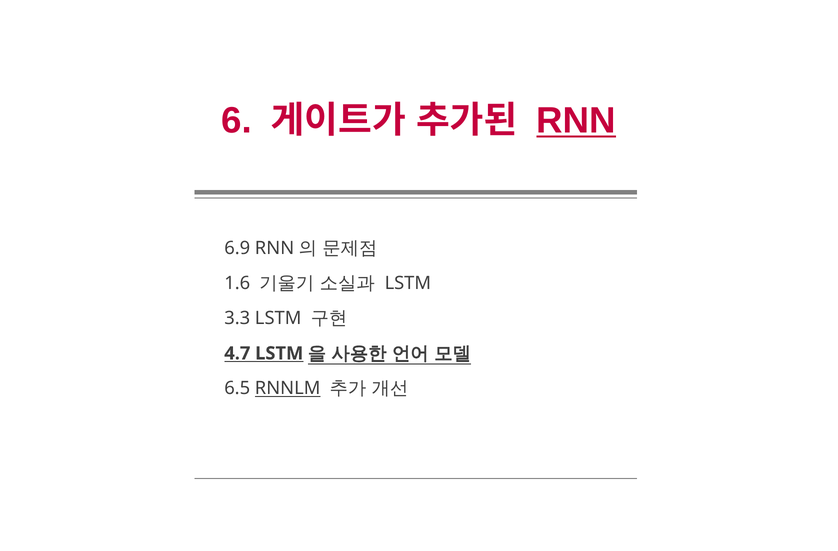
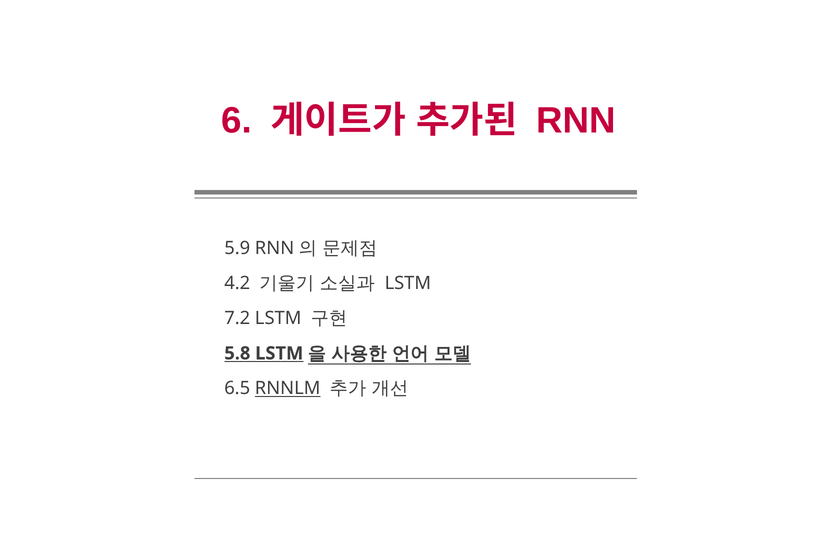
RNN underline: present -> none (576, 120)
6.9: 6.9 -> 5.9 (237, 248)
1.6: 1.6 -> 4.2 (237, 283)
3.3: 3.3 -> 7.2 (237, 318)
4.7: 4.7 -> 5.8 (237, 353)
